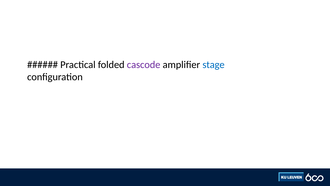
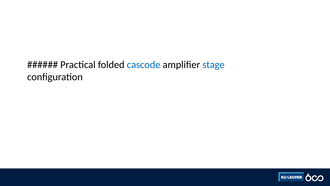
cascode colour: purple -> blue (144, 65)
